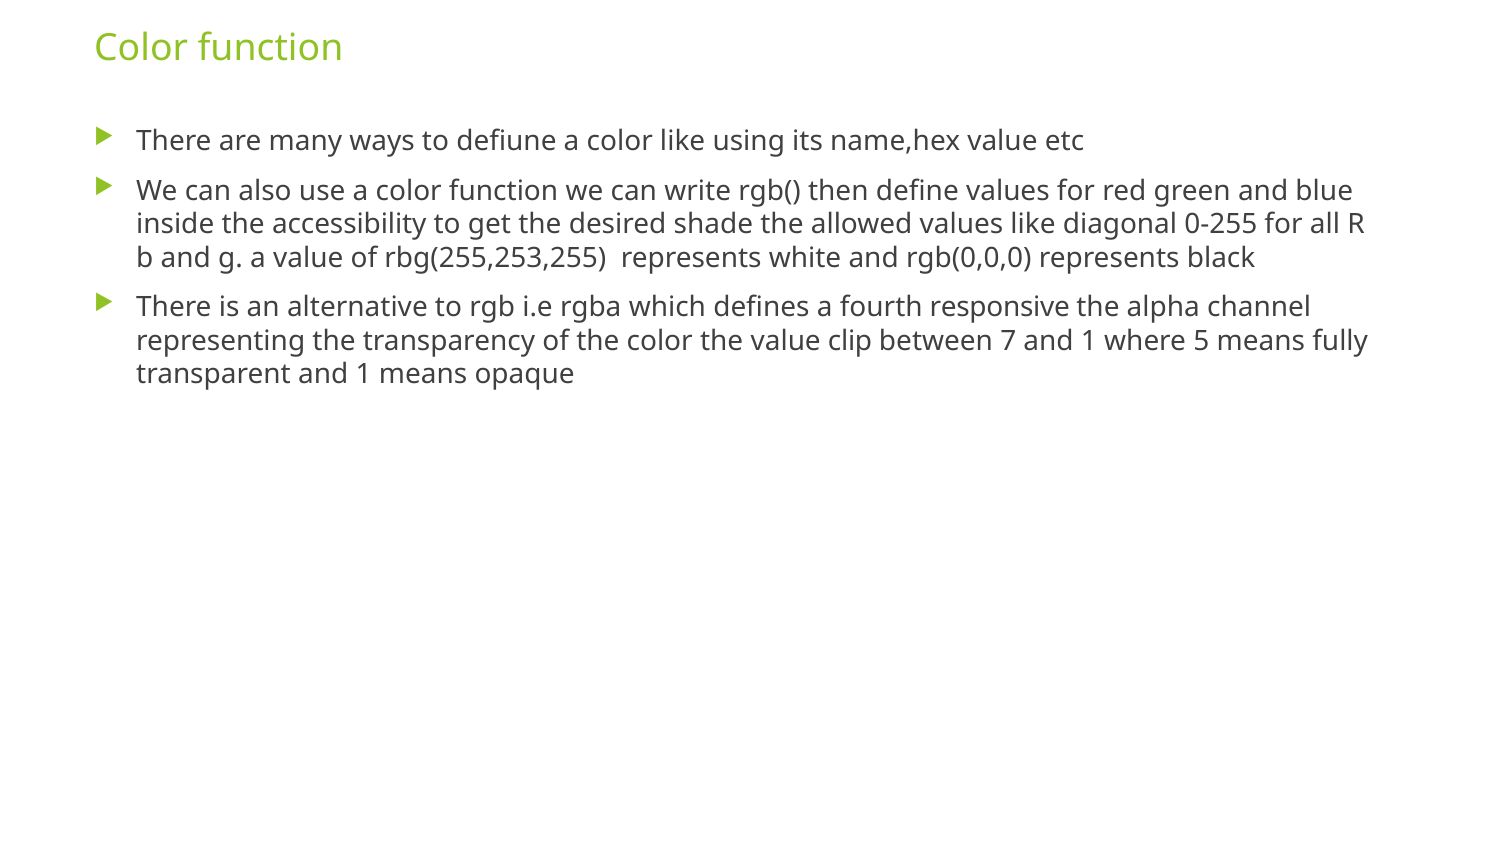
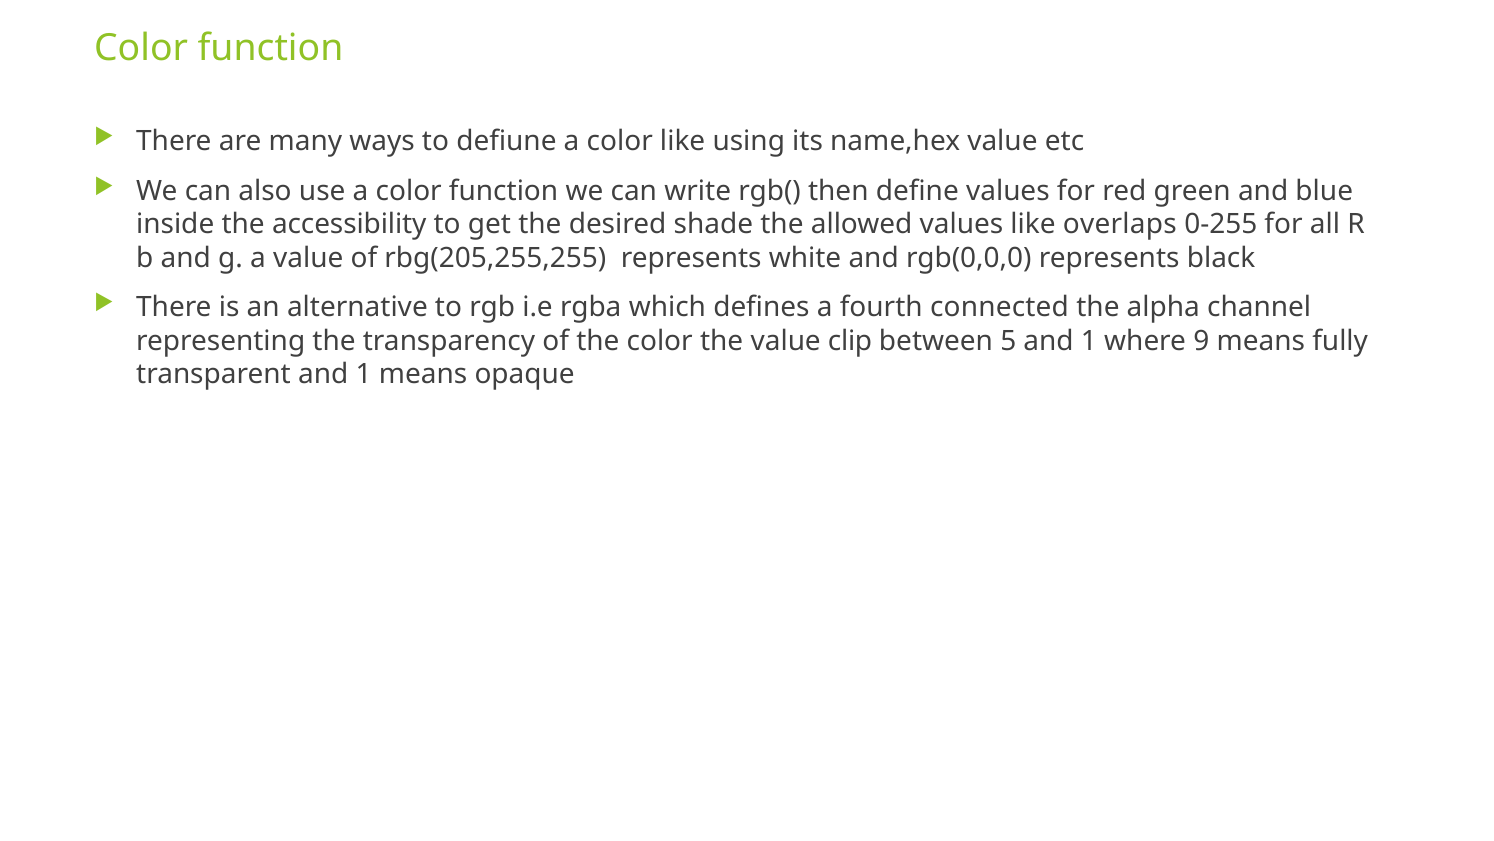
diagonal: diagonal -> overlaps (1120, 224)
rbg(255,253,255: rbg(255,253,255 -> rbg(205,255,255 (495, 258)
responsive: responsive -> connected (999, 307)
7: 7 -> 5 (1008, 341)
5: 5 -> 9 (1201, 341)
